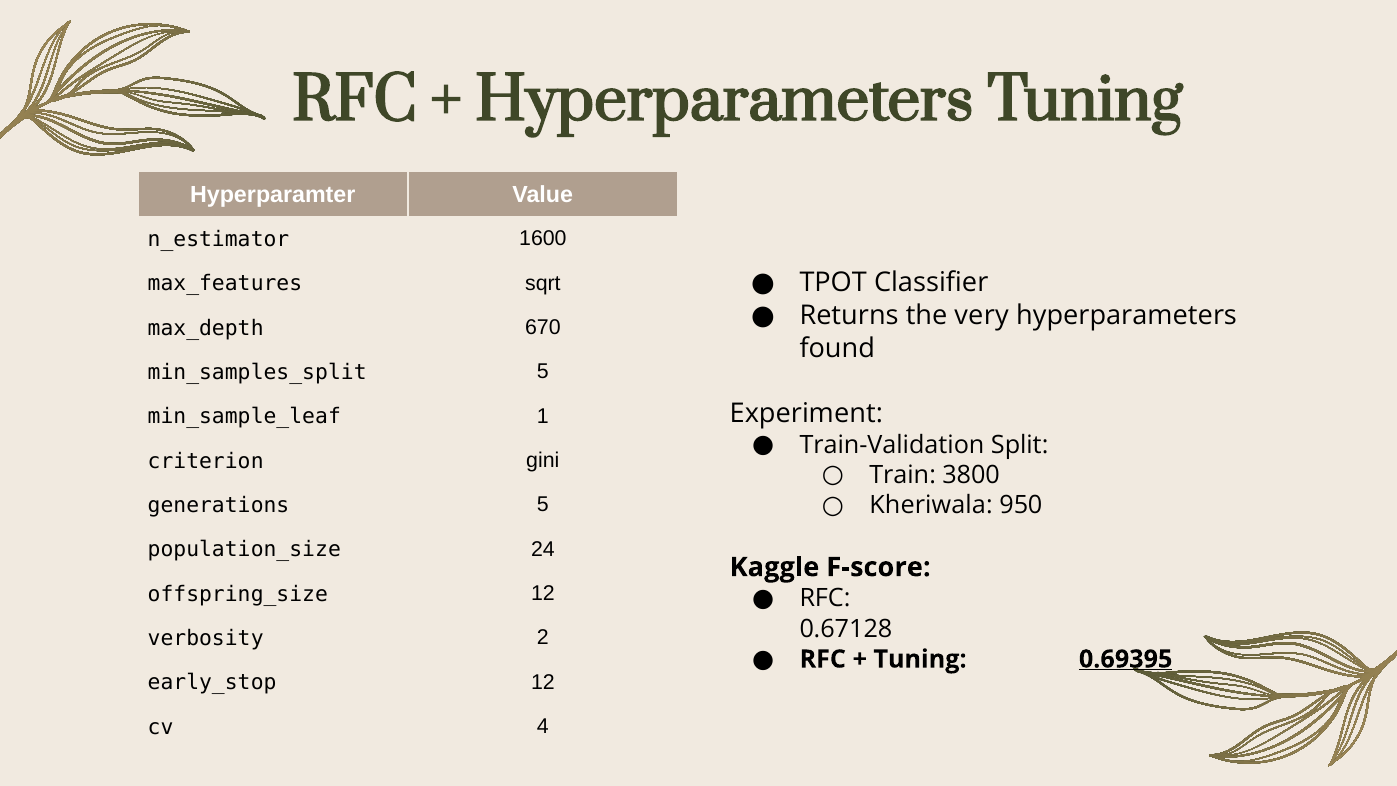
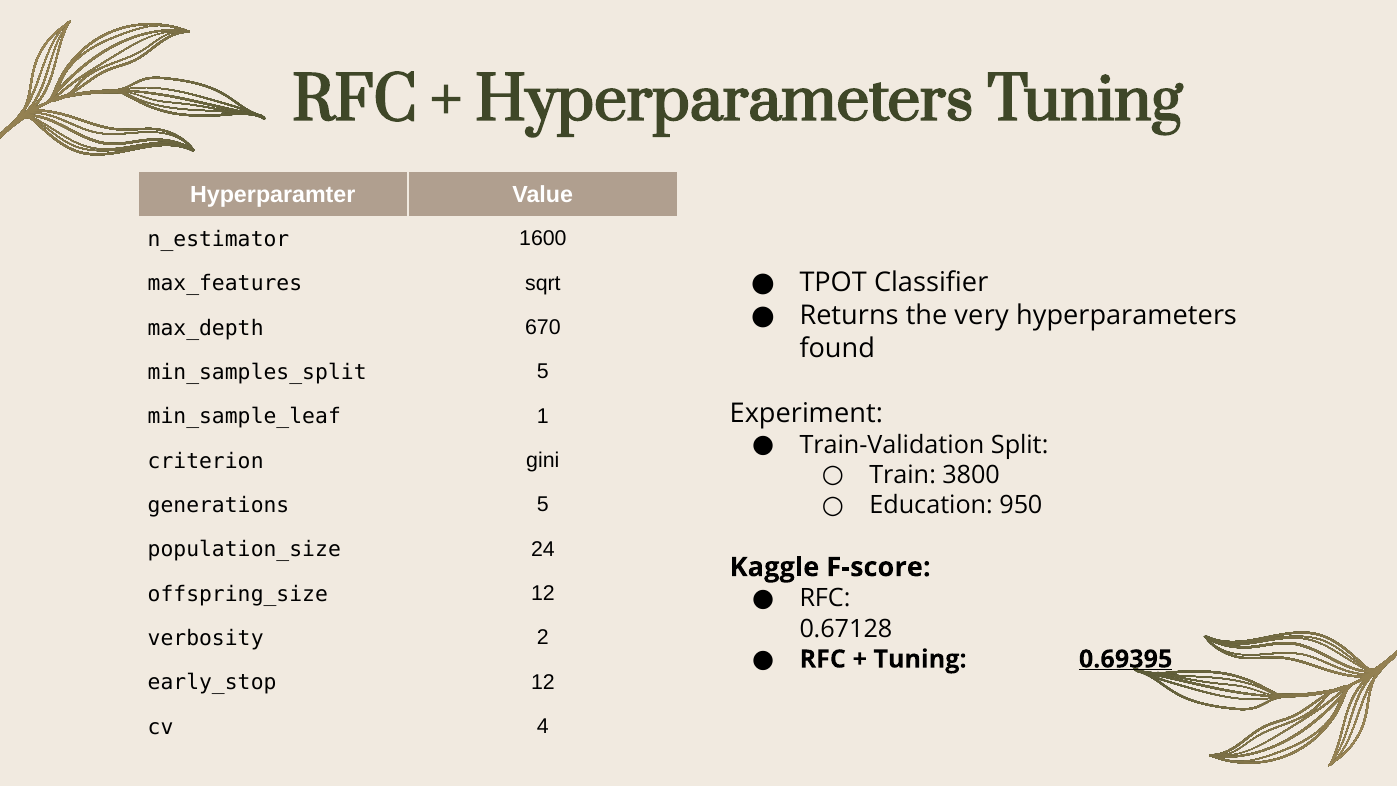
Kheriwala: Kheriwala -> Education (931, 505)
